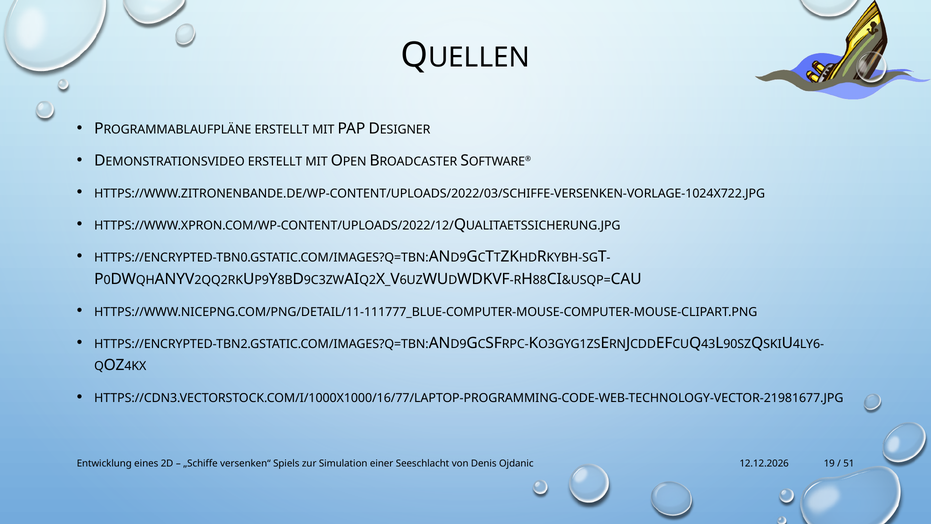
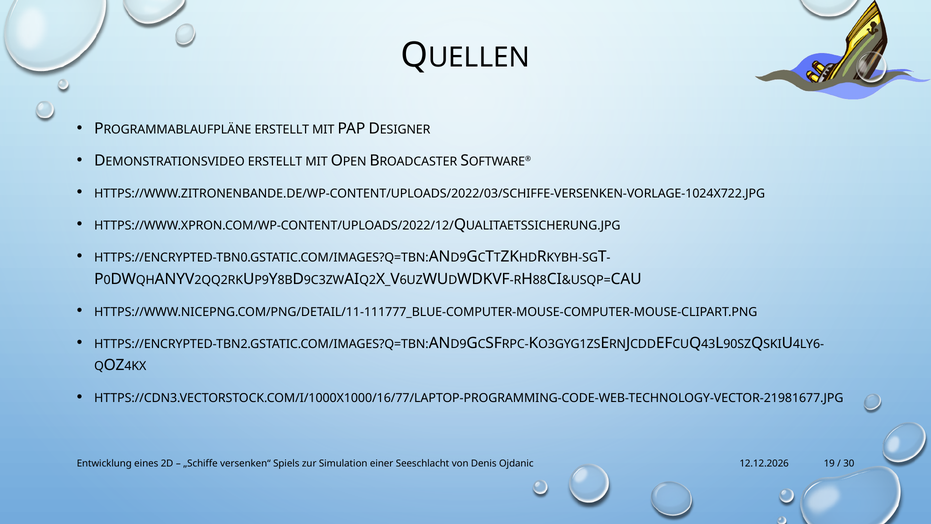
51: 51 -> 30 (849, 463)
